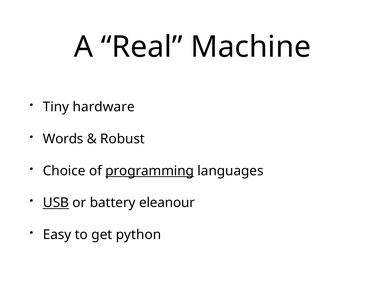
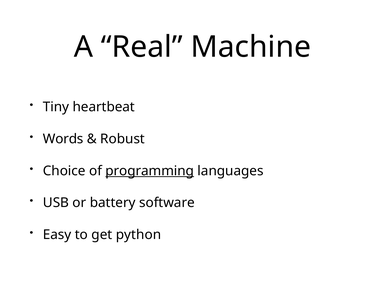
hardware: hardware -> heartbeat (104, 107)
USB underline: present -> none (56, 203)
eleanour: eleanour -> software (167, 203)
